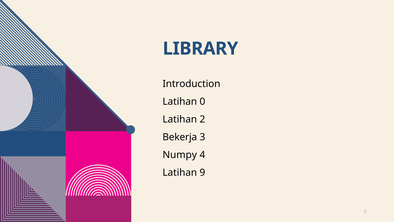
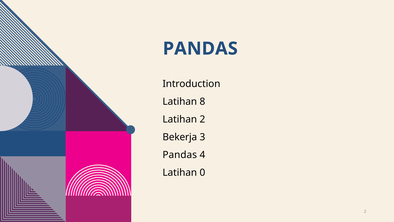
LIBRARY: LIBRARY -> PANDAS (200, 49)
0: 0 -> 8 (202, 101)
Numpy: Numpy -> Pandas (180, 155)
9: 9 -> 0 (202, 172)
